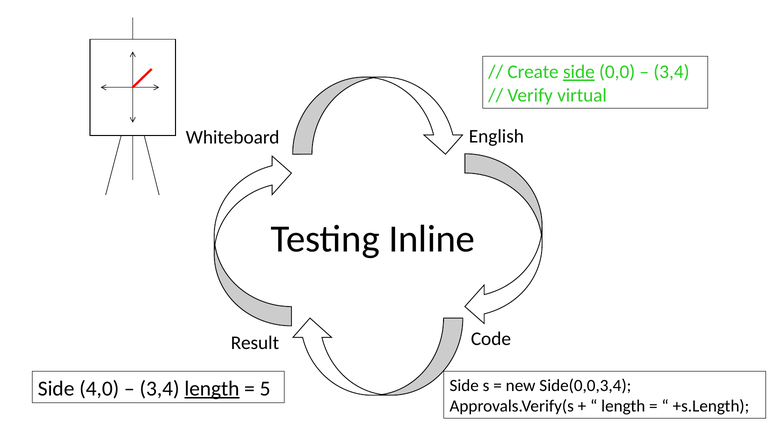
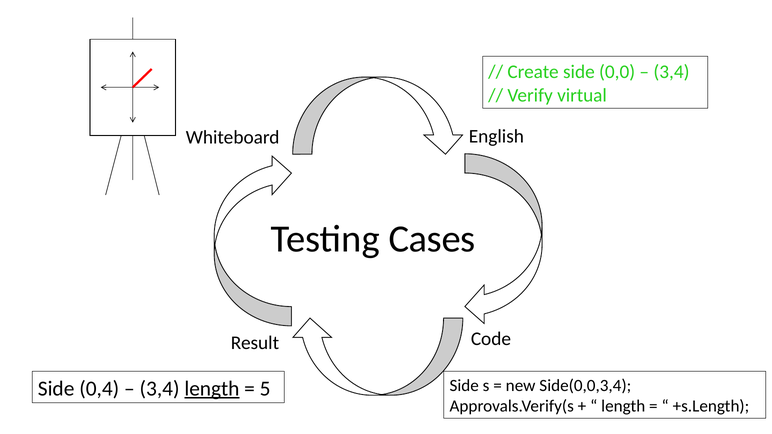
side underline: present -> none (579, 72)
Inline: Inline -> Cases (432, 239)
4,0: 4,0 -> 0,4 (99, 389)
